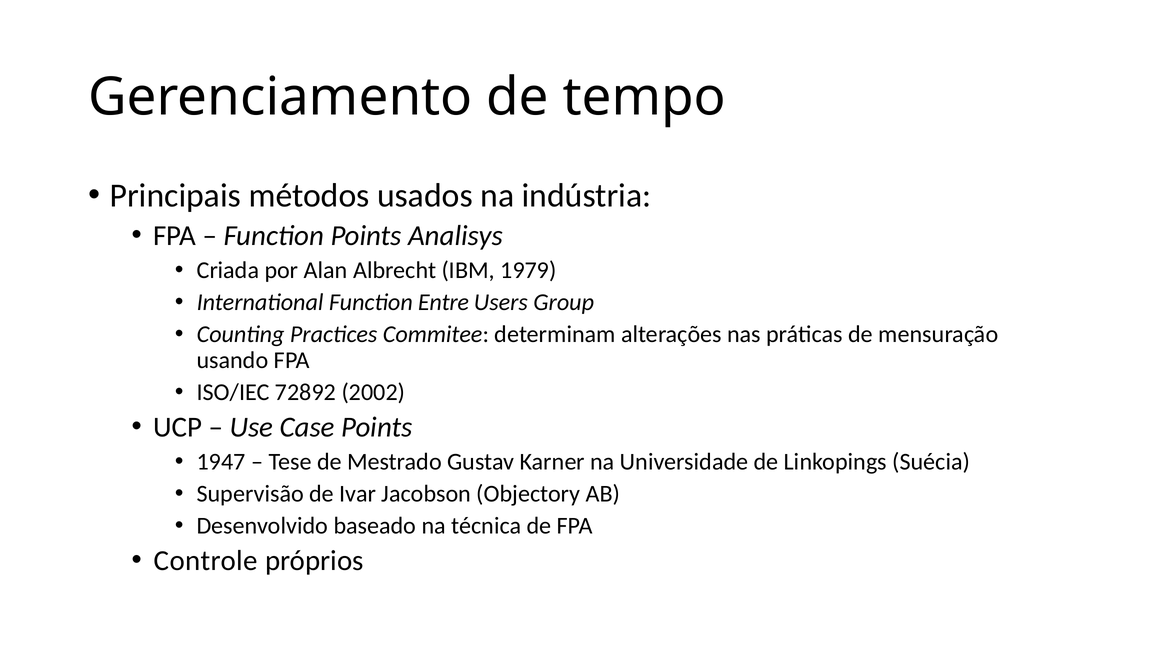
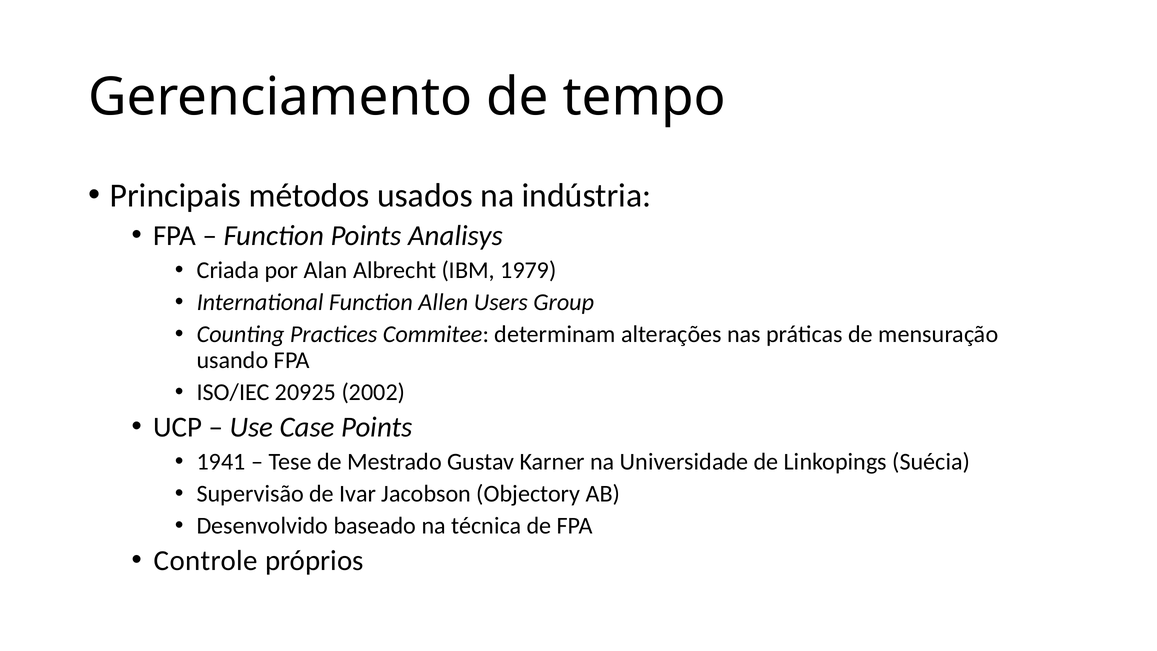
Entre: Entre -> Allen (443, 302)
72892: 72892 -> 20925 (305, 392)
1947: 1947 -> 1941 (221, 462)
